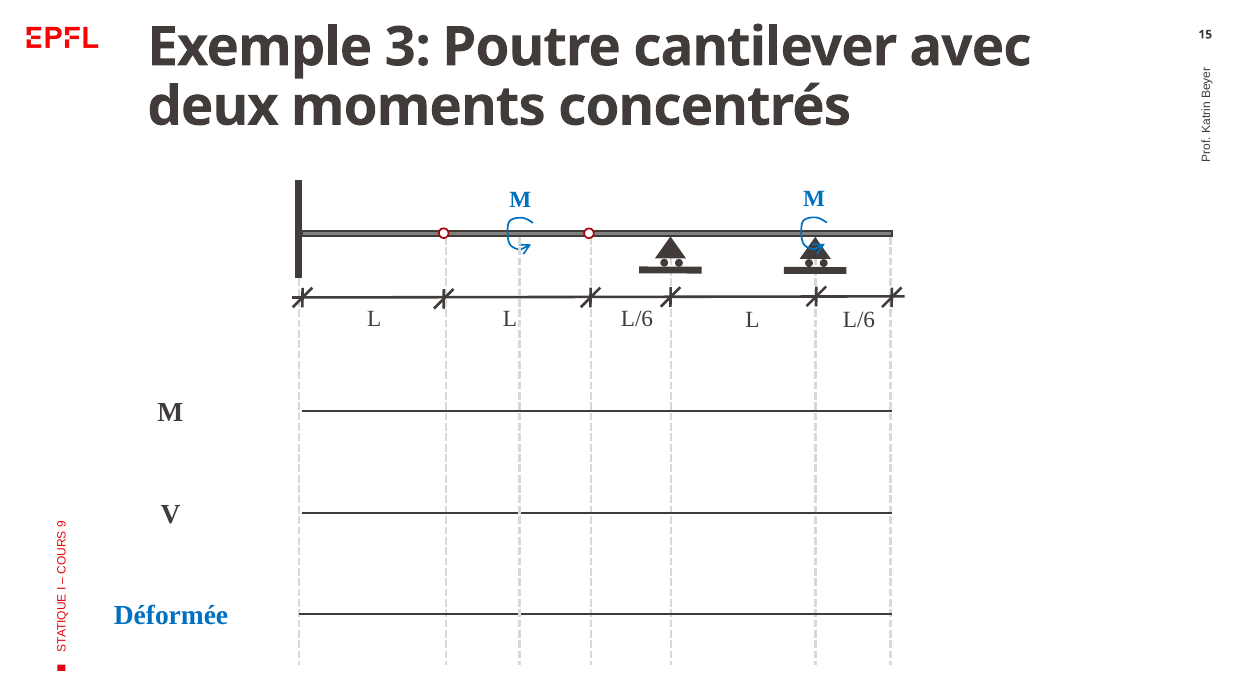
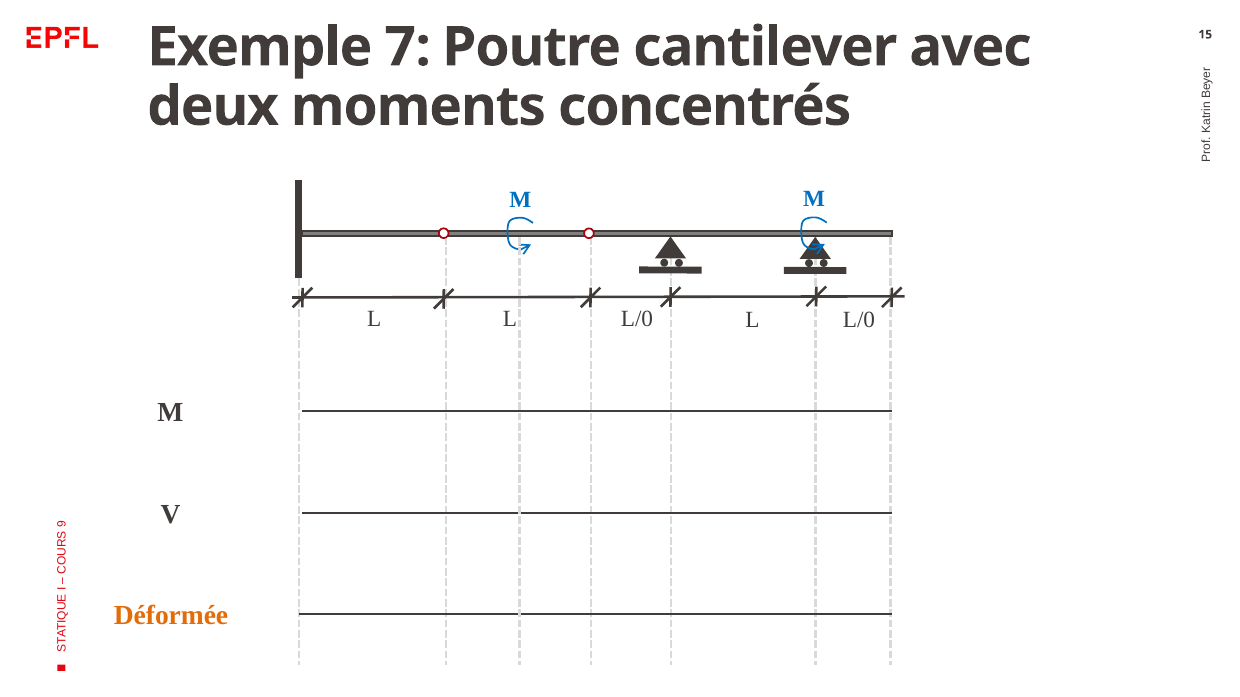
3: 3 -> 7 (408, 47)
L L L/6: L/6 -> L/0 (637, 319)
L/6: L/6 -> L/0 (859, 320)
Déformée colour: blue -> orange (171, 616)
